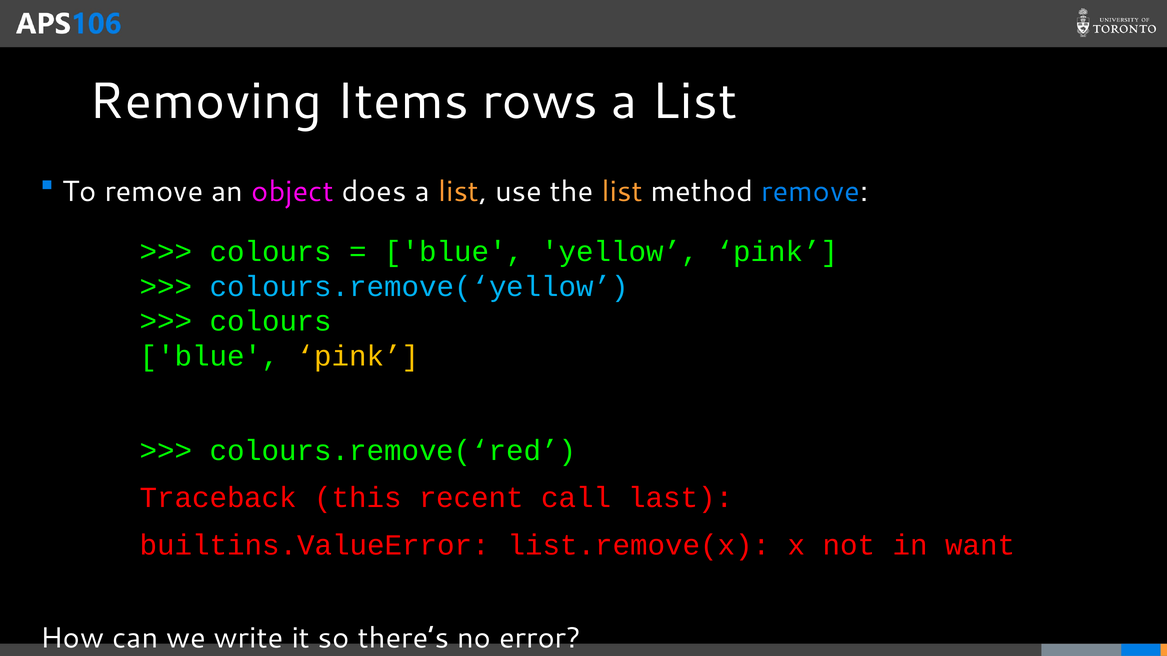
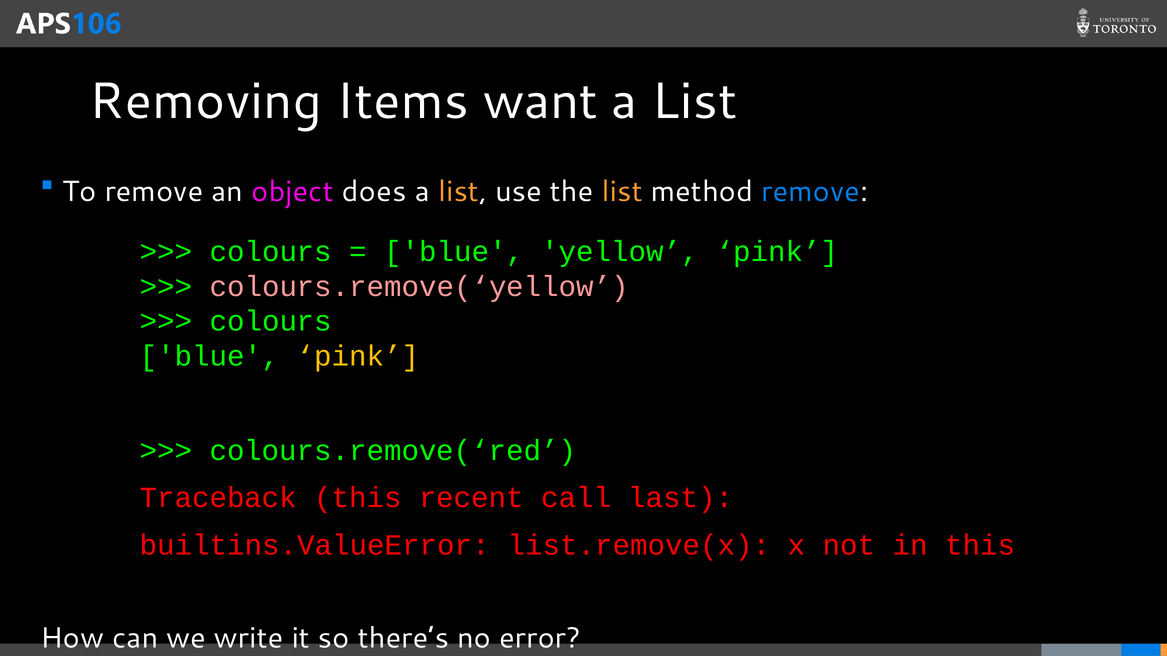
rows: rows -> want (540, 101)
colours.remove(‘yellow colour: light blue -> pink (419, 287)
in want: want -> this (980, 545)
